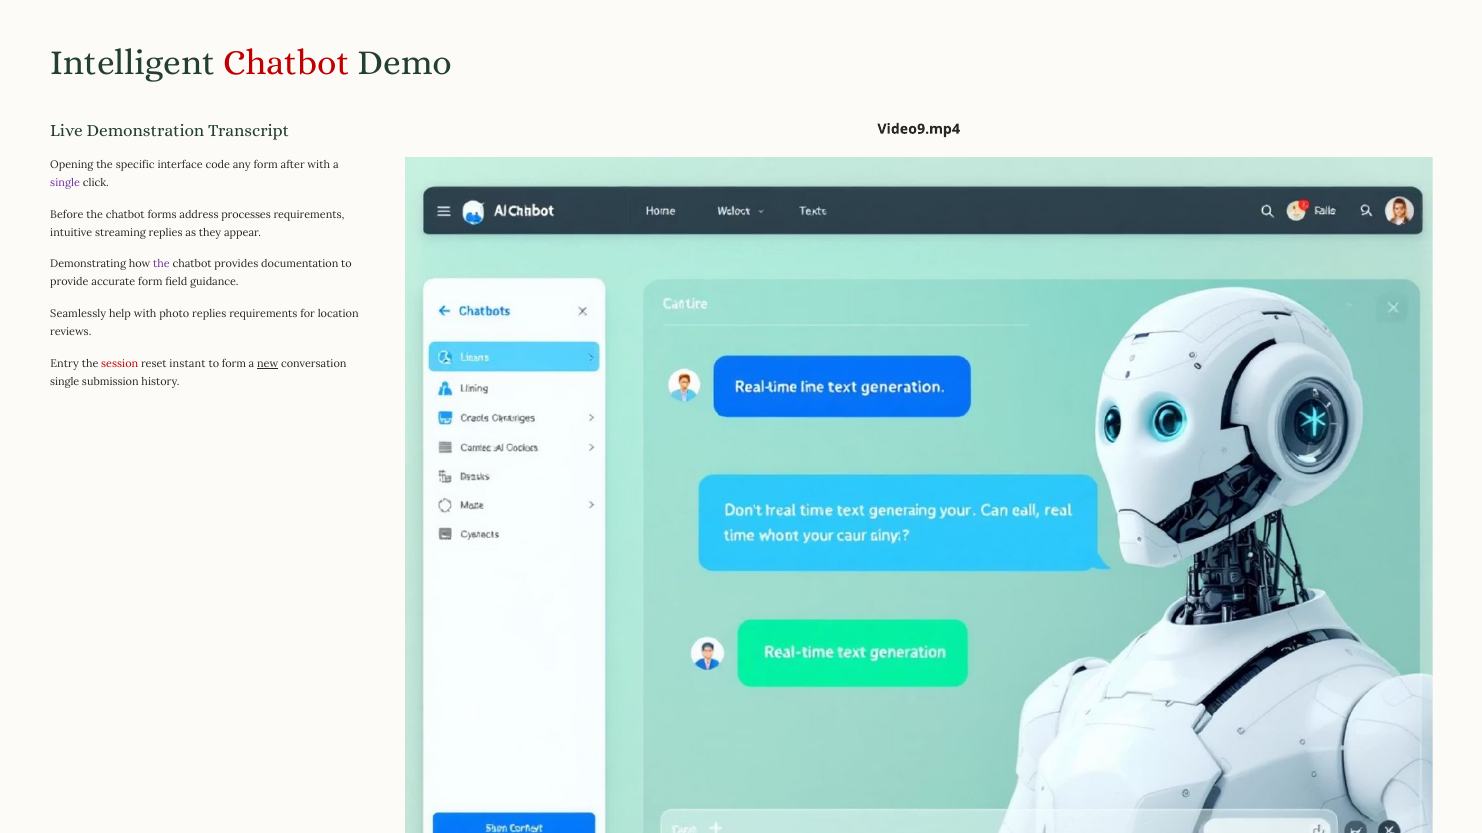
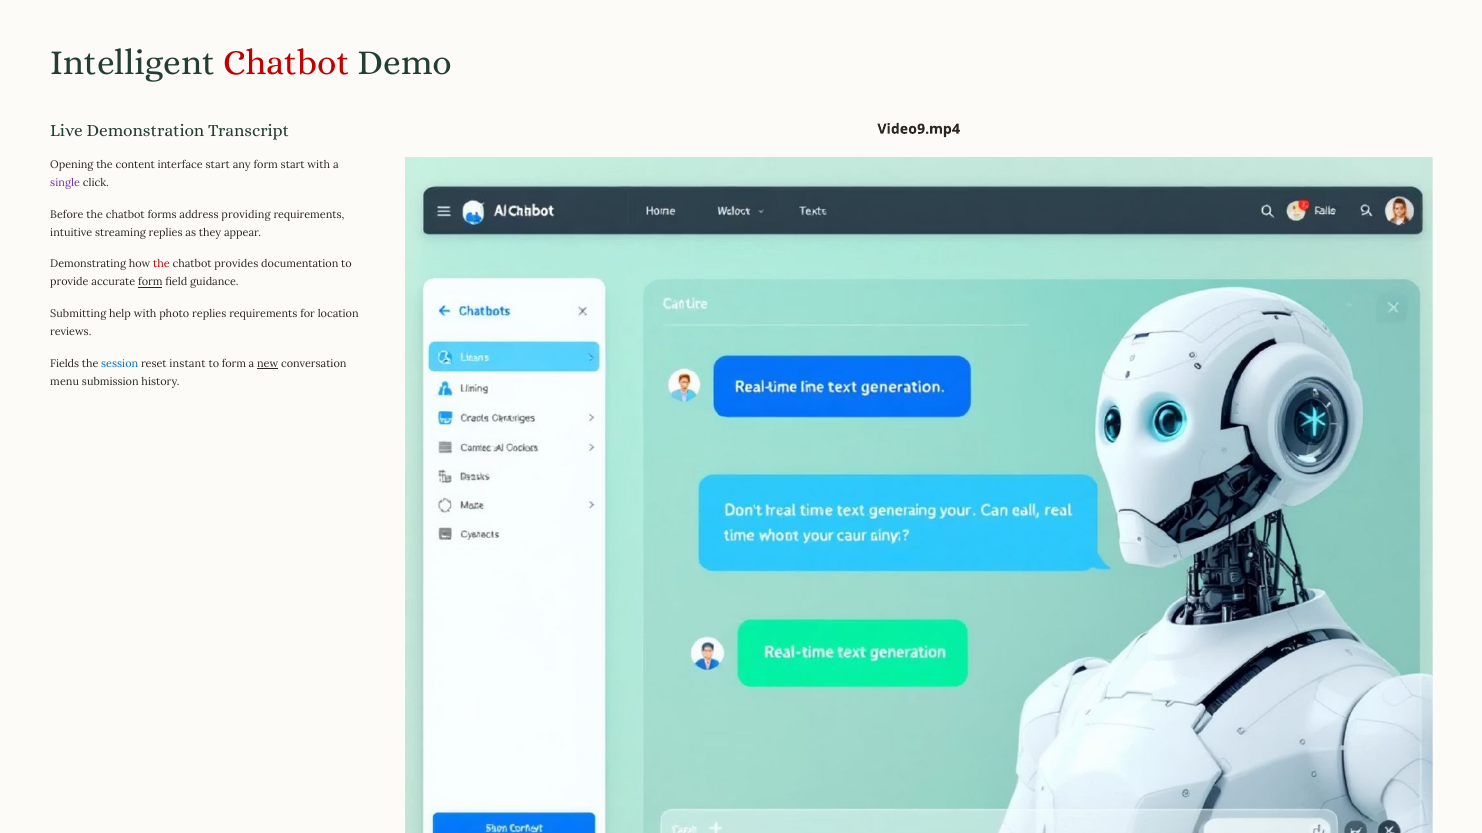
specific: specific -> content (135, 165)
interface code: code -> start (218, 165)
form after: after -> start (293, 165)
processes: processes -> providing (246, 215)
the colour: purple -> red (162, 265)
form underline: none -> present (150, 283)
Seamlessly: Seamlessly -> Submitting (78, 314)
Entry: Entry -> Fields (65, 364)
session colour: red -> blue (120, 364)
single: single -> menu (65, 382)
